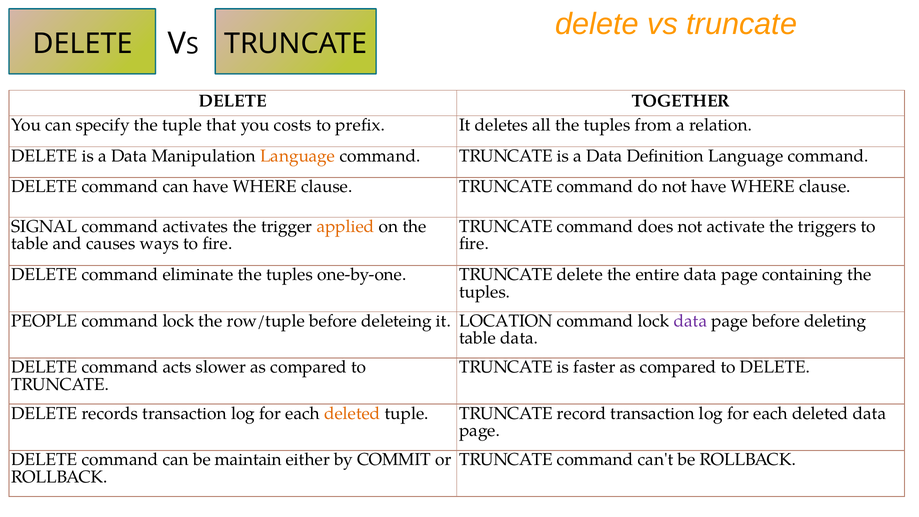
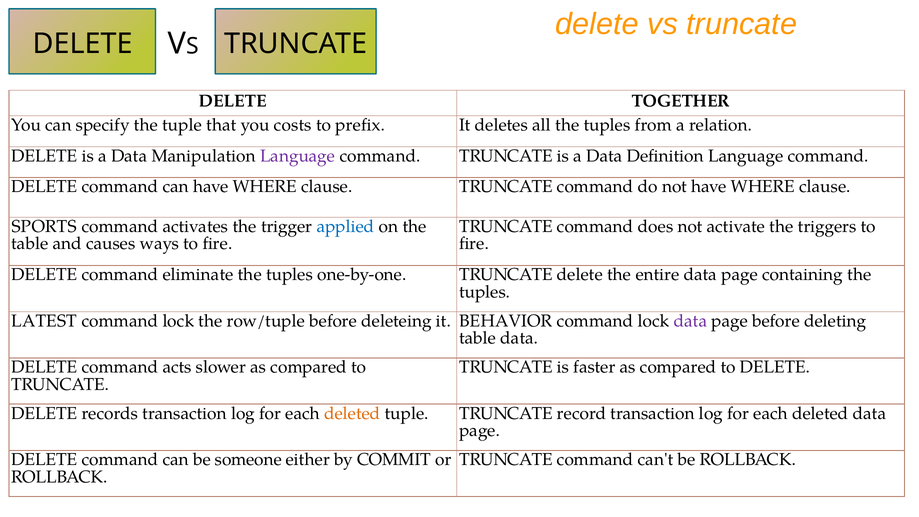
Language colour: orange -> purple (298, 156)
SIGNAL: SIGNAL -> SPORTS (44, 226)
applied colour: orange -> blue (346, 226)
PEOPLE: PEOPLE -> LATEST (44, 321)
LOCATION: LOCATION -> BEHAVIOR (506, 321)
maintain: maintain -> someone (248, 460)
